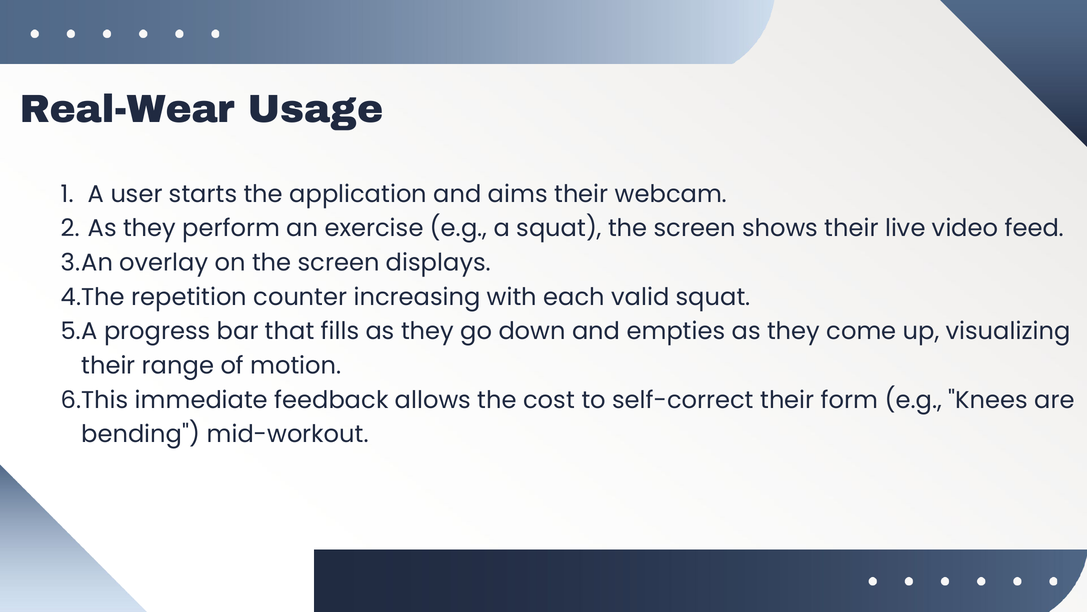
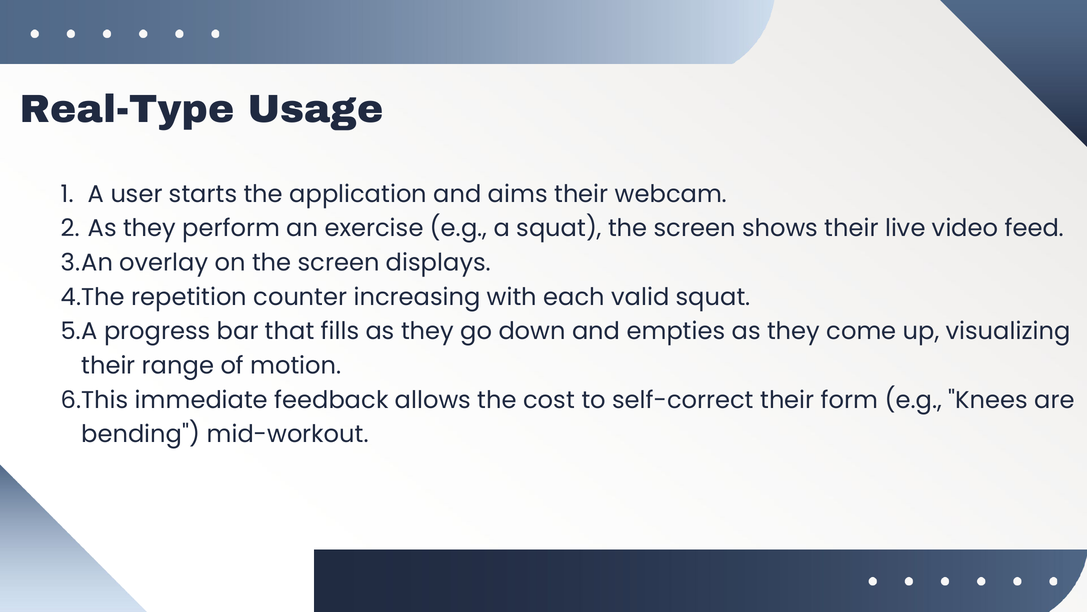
Real-Wear: Real-Wear -> Real-Type (127, 109)
